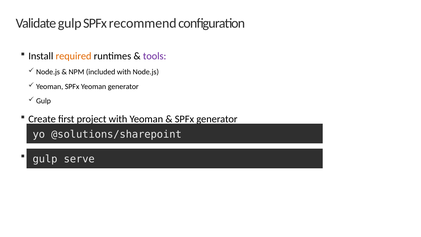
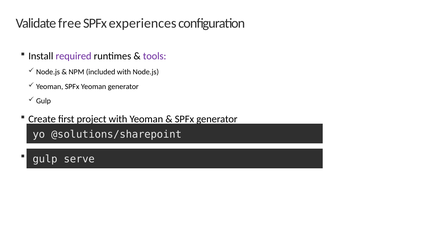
Validate gulp: gulp -> free (70, 23)
recommend: recommend -> experiences (143, 23)
required colour: orange -> purple (74, 56)
